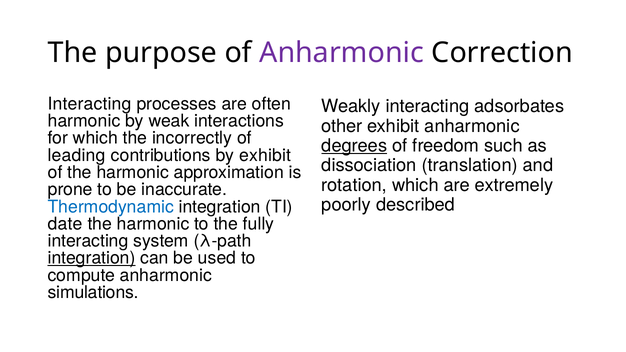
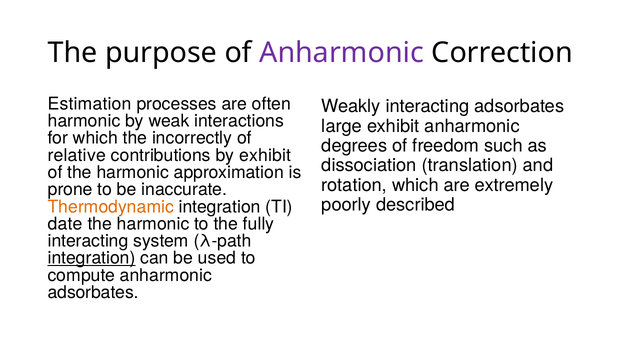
Interacting: Interacting -> Estimation (90, 104)
other: other -> large (342, 126)
degrees underline: present -> none (354, 146)
leading: leading -> relative (77, 155)
Thermodynamic colour: blue -> orange (111, 207)
simulations: simulations -> adsorbates (93, 292)
